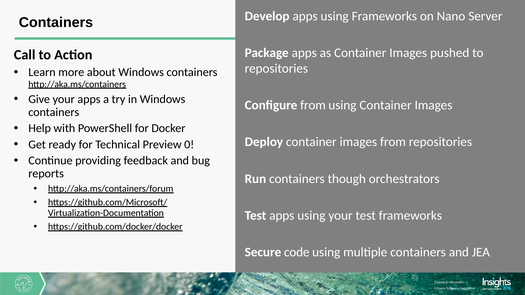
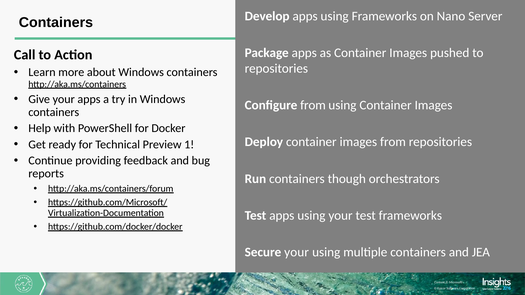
0: 0 -> 1 (189, 145)
Secure code: code -> your (297, 252)
